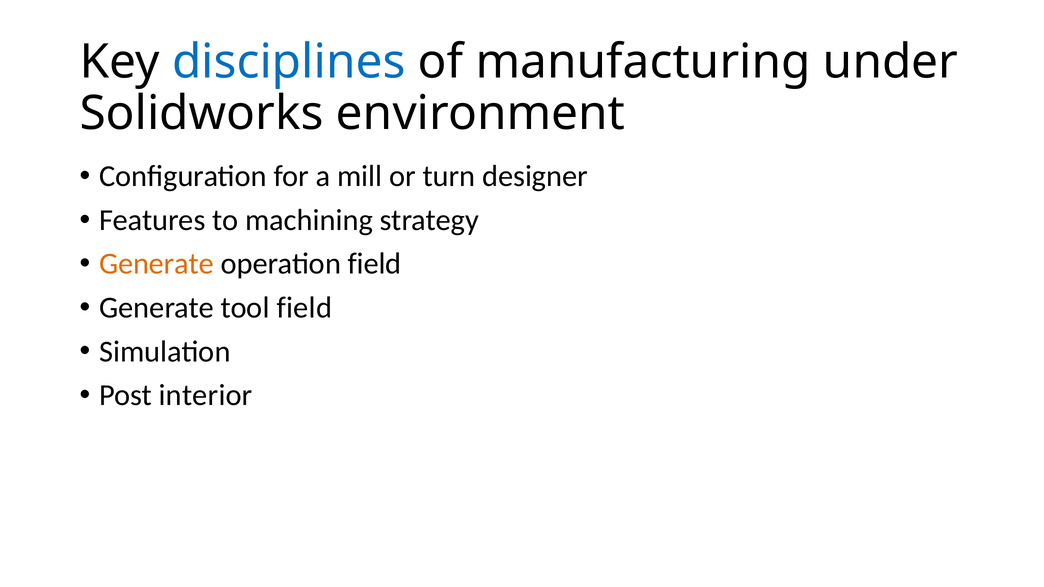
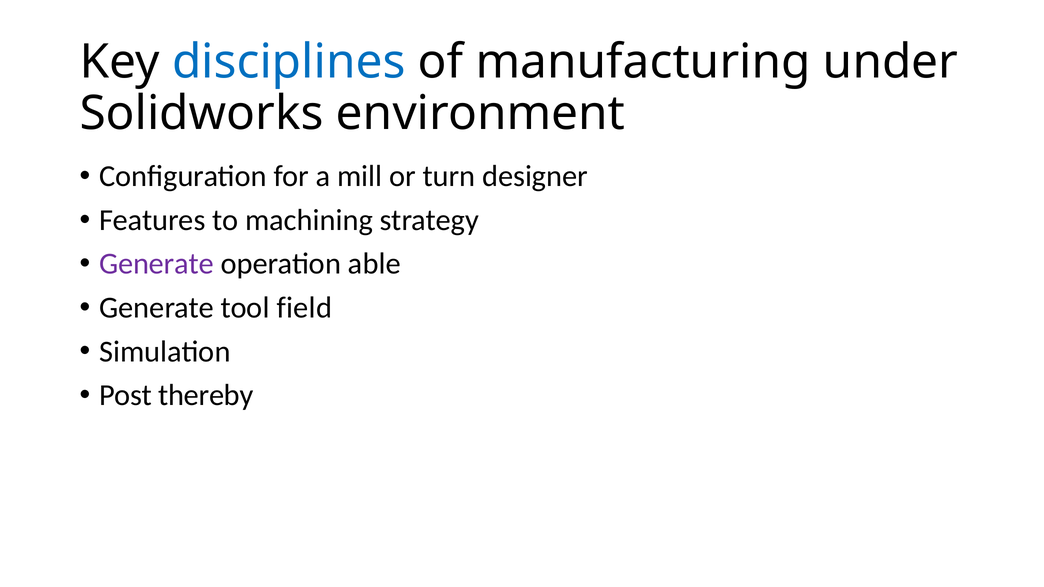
Generate colour: orange -> purple (157, 264)
operation field: field -> able (374, 264)
interior: interior -> thereby (206, 395)
